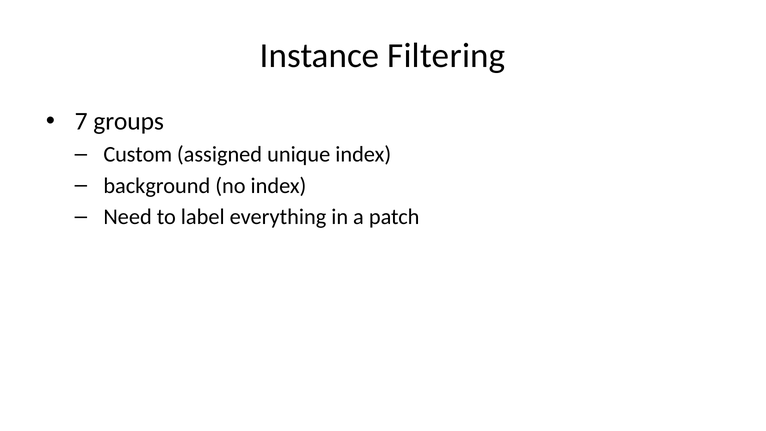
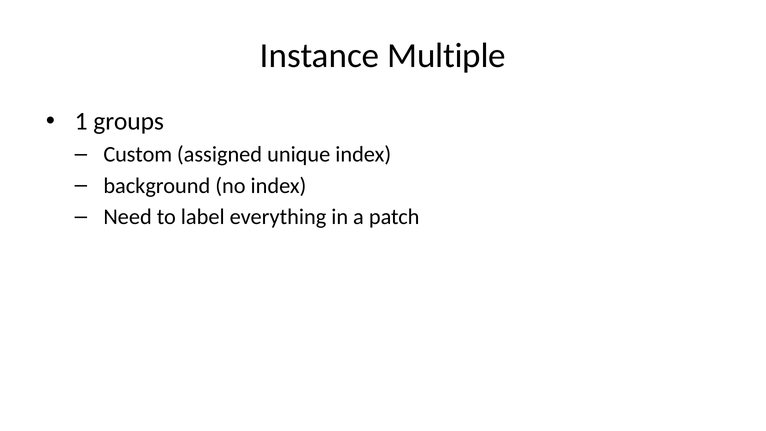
Filtering: Filtering -> Multiple (447, 56)
7: 7 -> 1 (81, 121)
